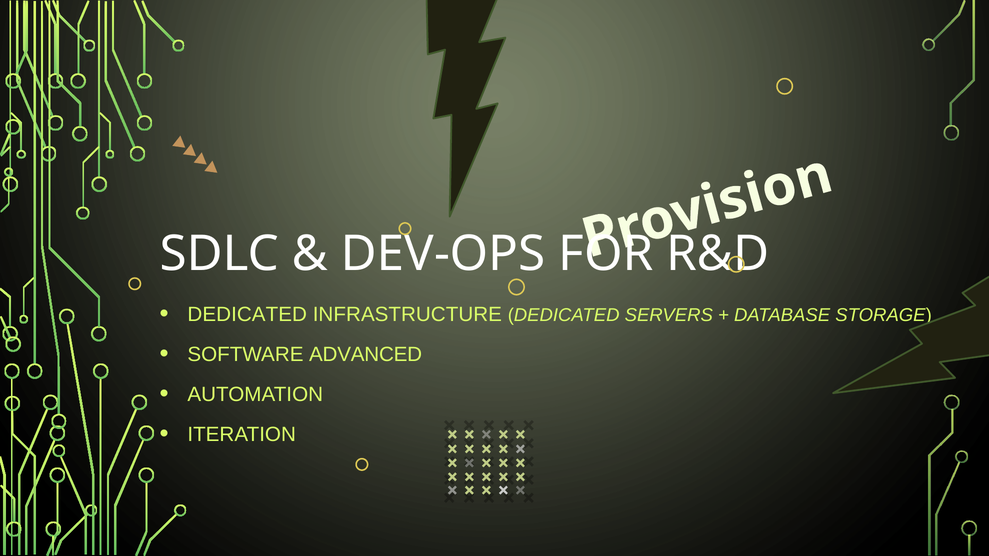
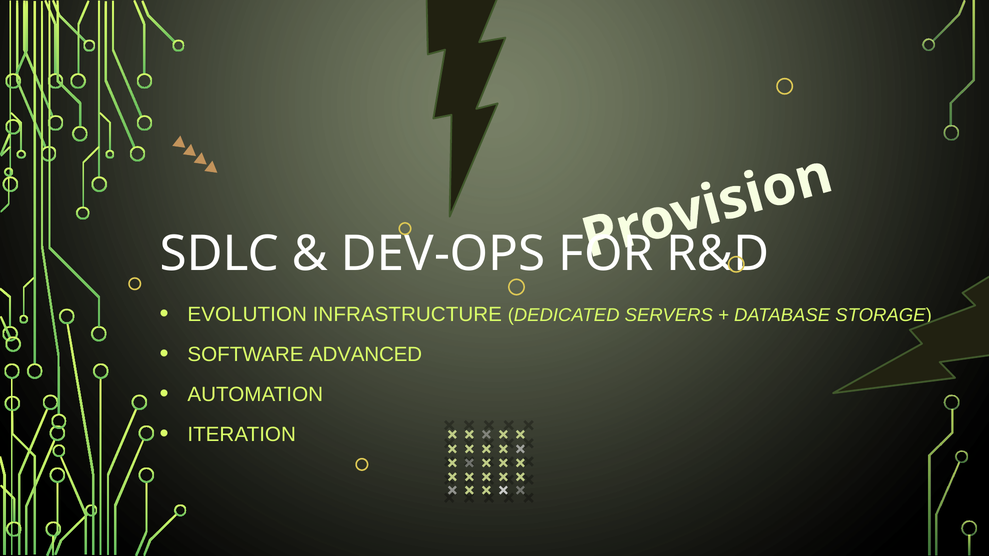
DEDICATED: DEDICATED -> EVOLUTION (247, 315)
